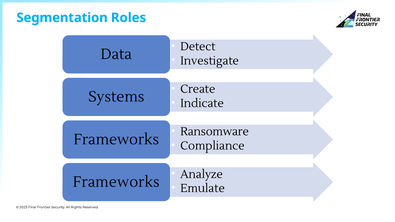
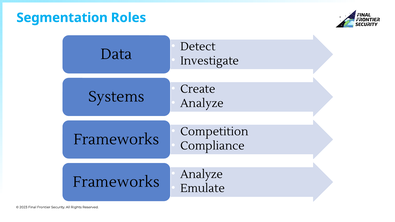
Indicate: Indicate -> Analyze (202, 103)
Ransomware: Ransomware -> Competition (214, 132)
